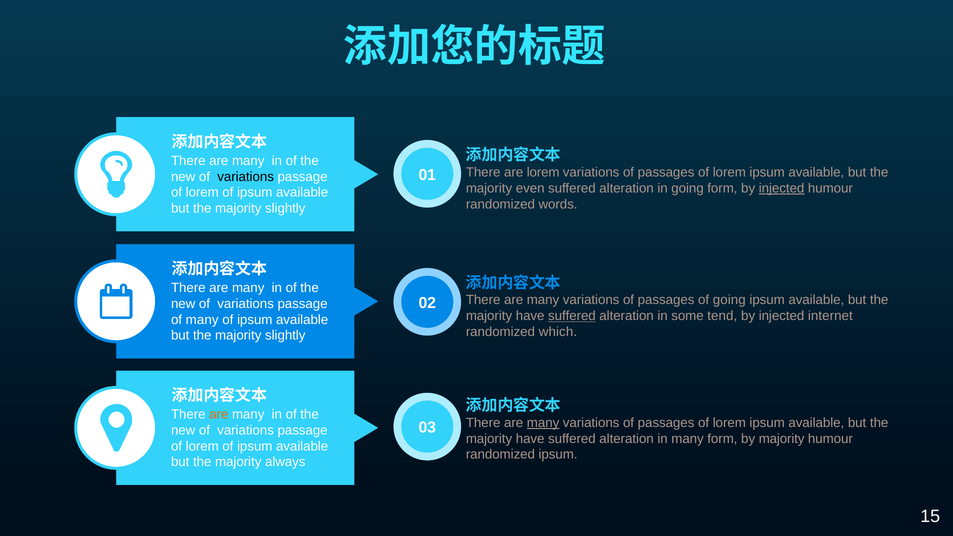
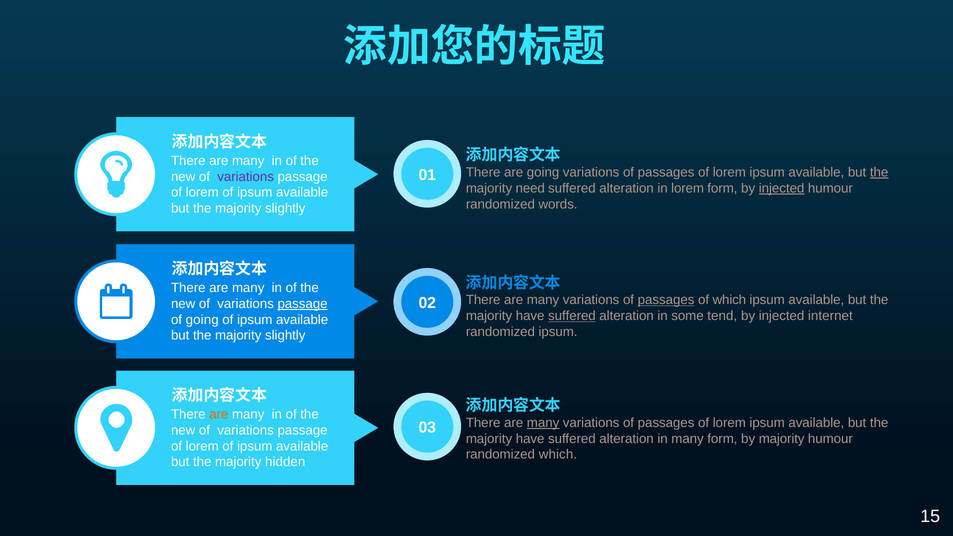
are lorem: lorem -> going (543, 172)
the underline: none -> present (879, 172)
variations colour: black -> purple (246, 177)
even: even -> need (530, 188)
in going: going -> lorem (688, 188)
passages underline: none -> present (666, 300)
of going: going -> which (729, 300)
passage underline: none -> present (303, 304)
of many: many -> going (202, 320)
randomized which: which -> ipsum (558, 332)
randomized ipsum: ipsum -> which (558, 455)
always: always -> hidden (285, 462)
